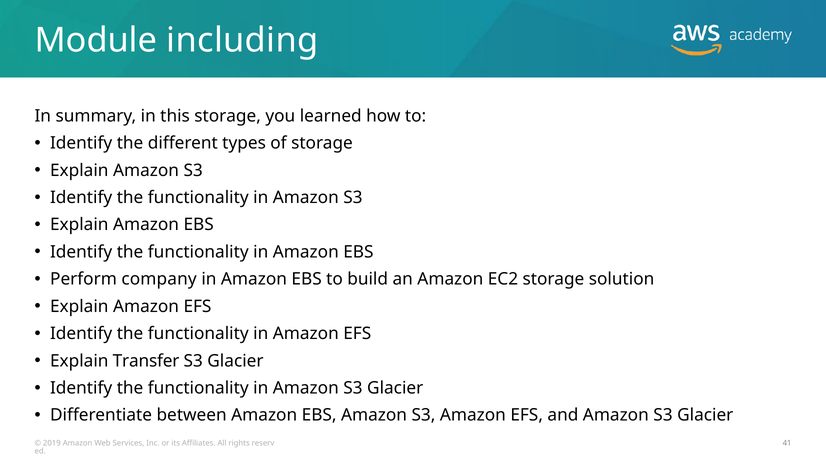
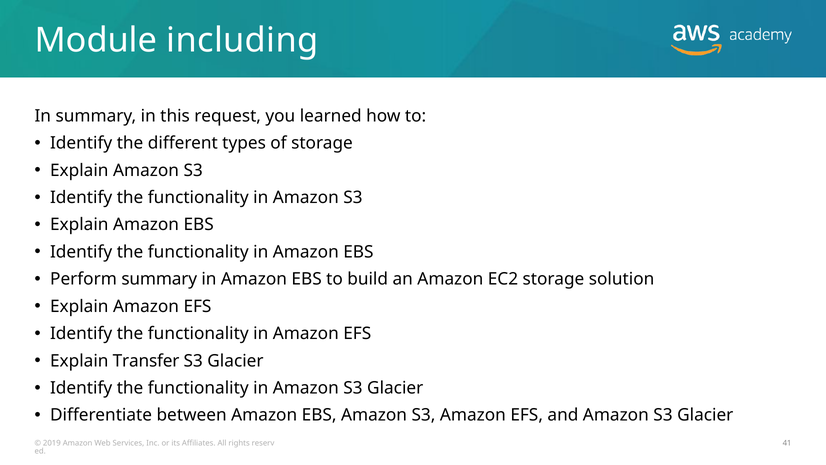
this storage: storage -> request (228, 116)
Perform company: company -> summary (159, 279)
